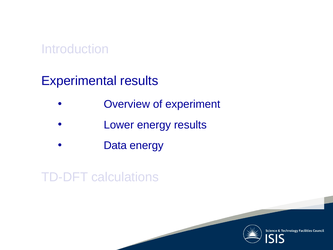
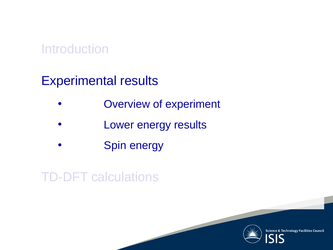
Data: Data -> Spin (115, 145)
